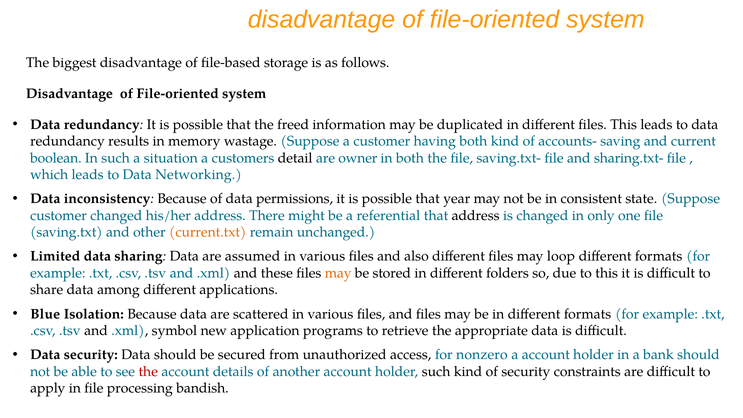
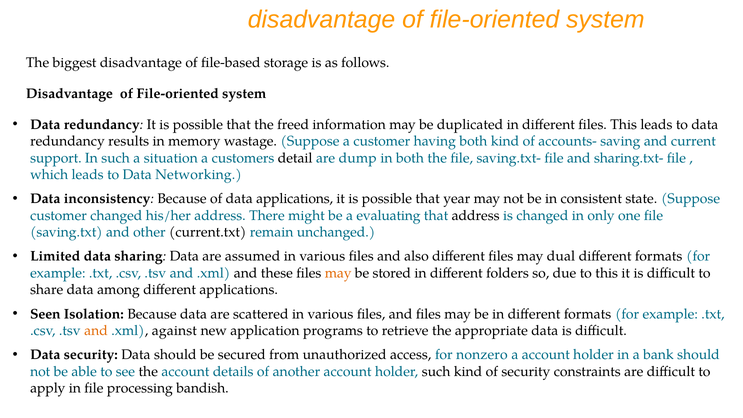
boolean: boolean -> support (56, 158)
owner: owner -> dump (358, 158)
data permissions: permissions -> applications (295, 199)
referential: referential -> evaluating (388, 215)
current.txt colour: orange -> black (208, 232)
loop: loop -> dual (561, 256)
Blue: Blue -> Seen (45, 314)
and colour: black -> orange (96, 331)
symbol: symbol -> against (174, 331)
the colour: red -> black (148, 371)
